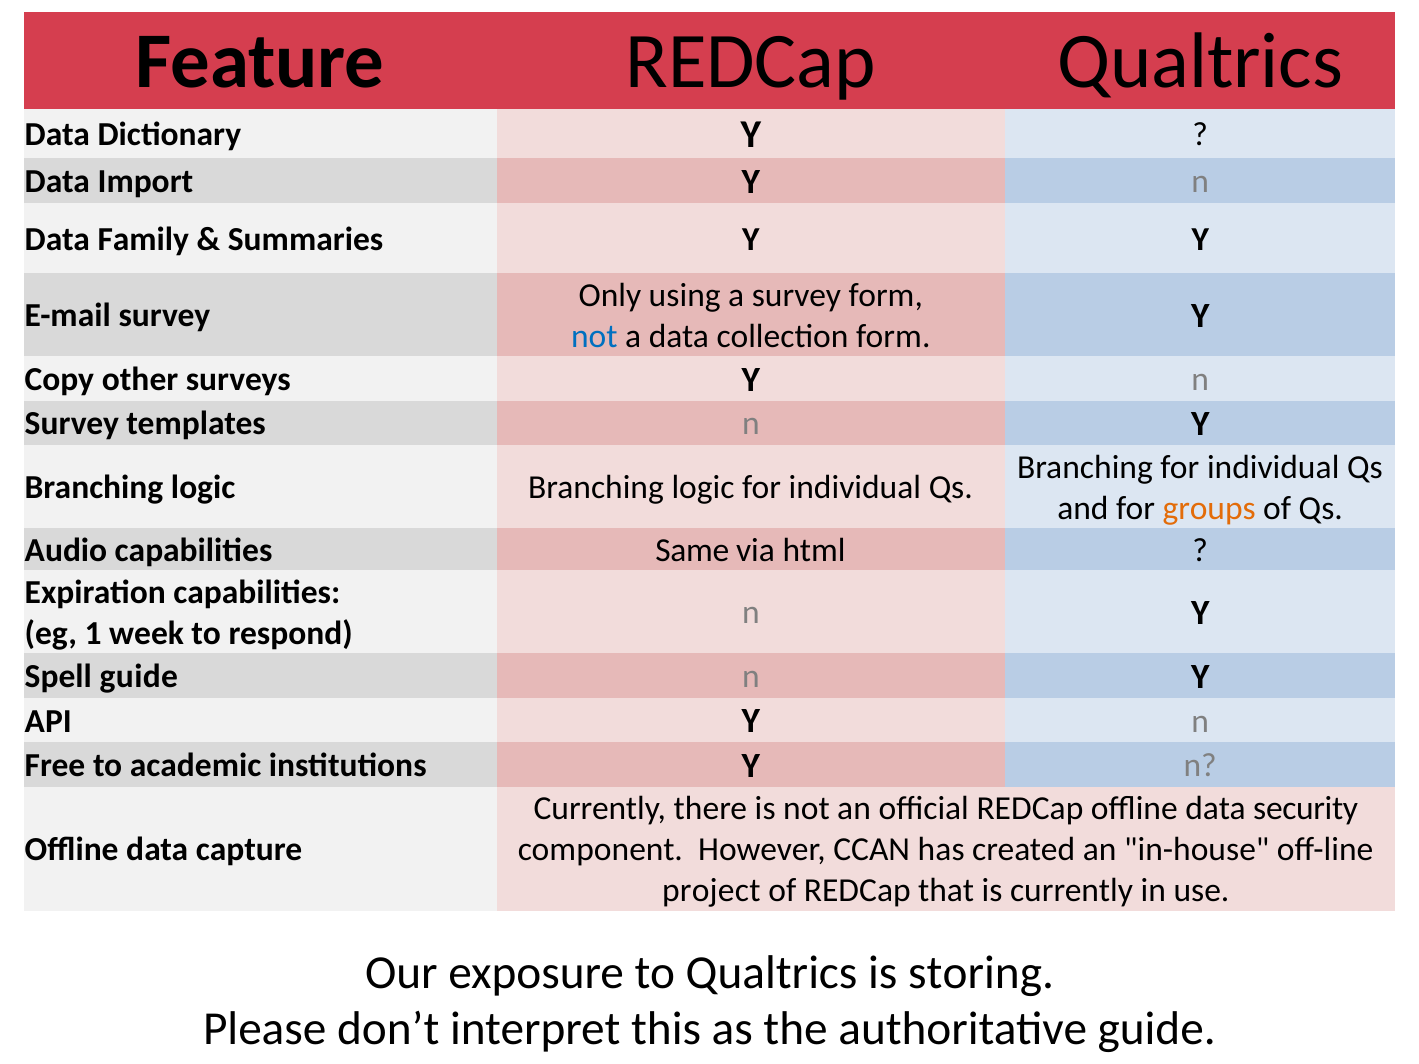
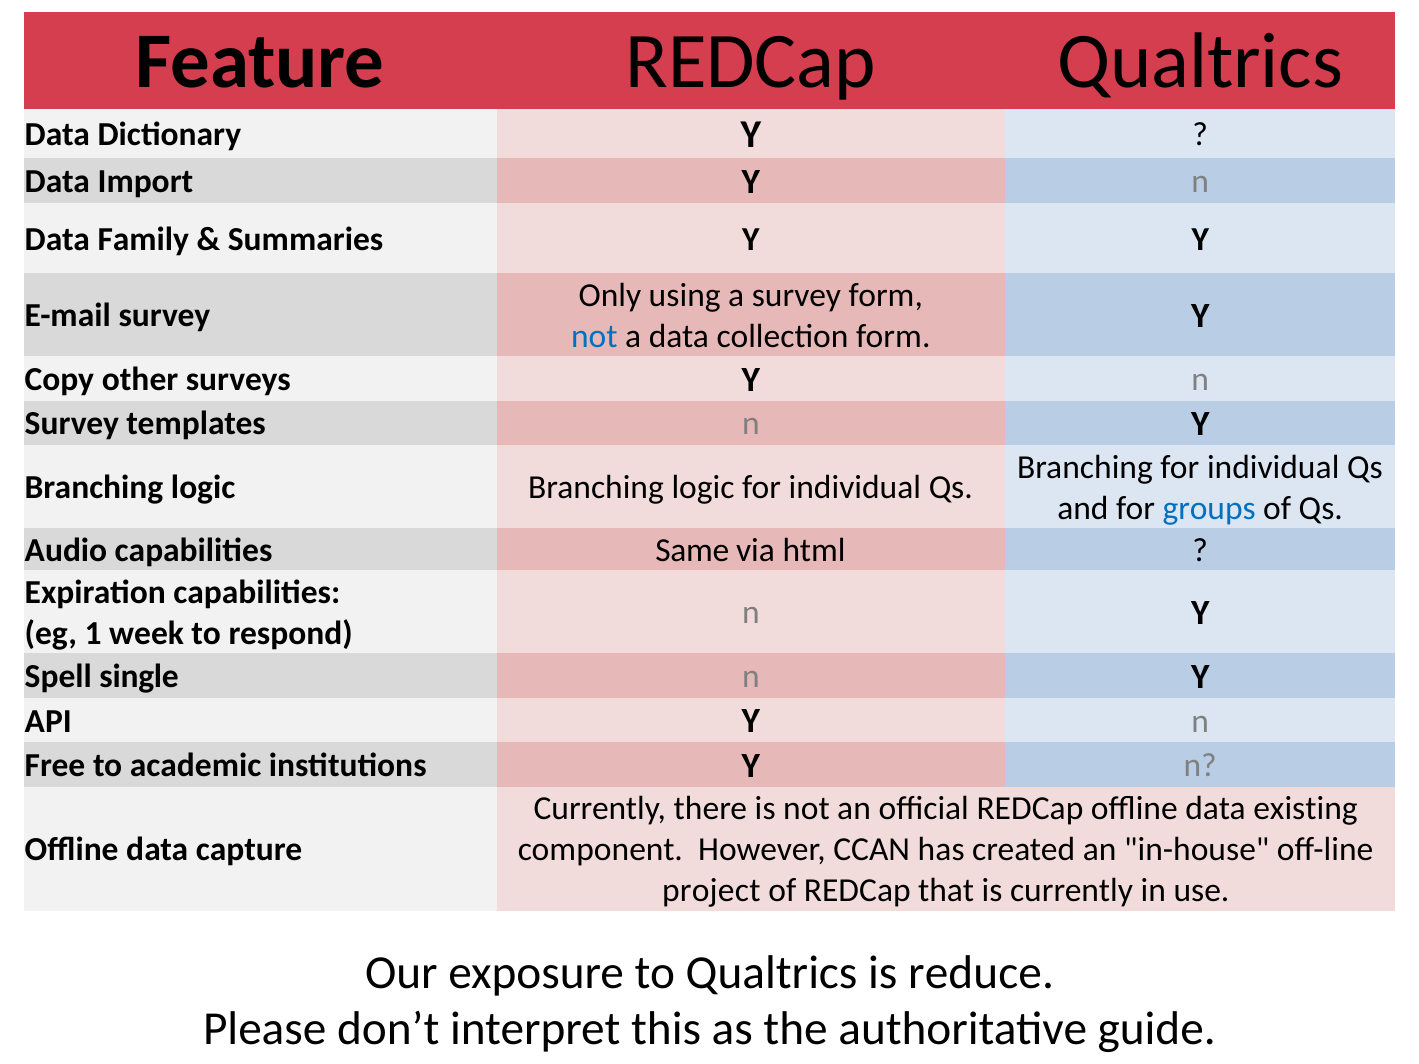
groups colour: orange -> blue (1209, 508)
Spell guide: guide -> single (139, 677)
security: security -> existing (1305, 809)
storing: storing -> reduce (981, 973)
